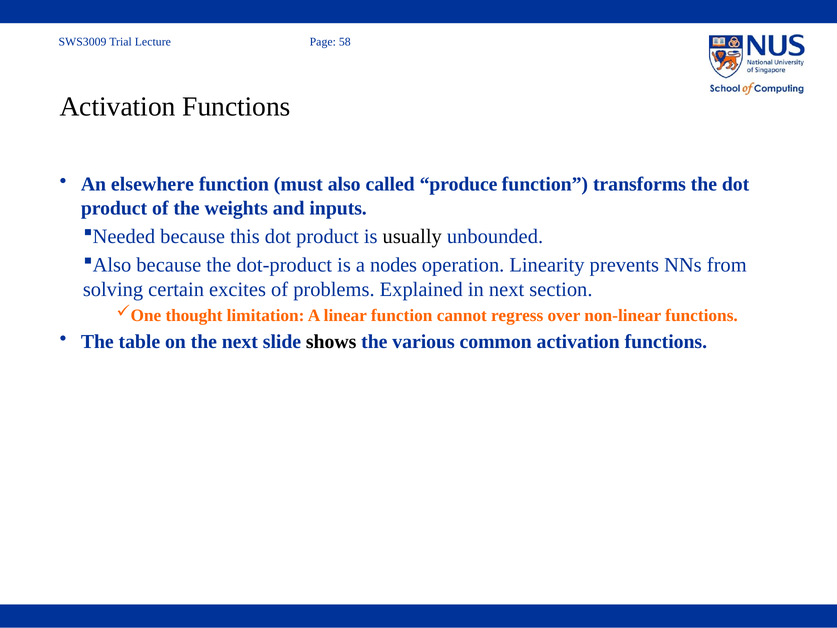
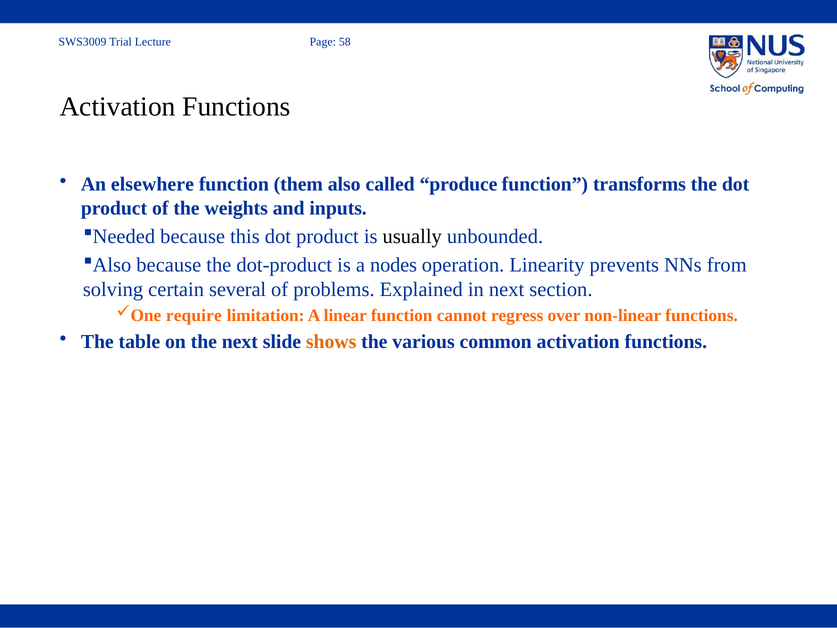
must: must -> them (298, 184)
excites: excites -> several (238, 289)
thought: thought -> require (194, 315)
shows colour: black -> orange (331, 342)
